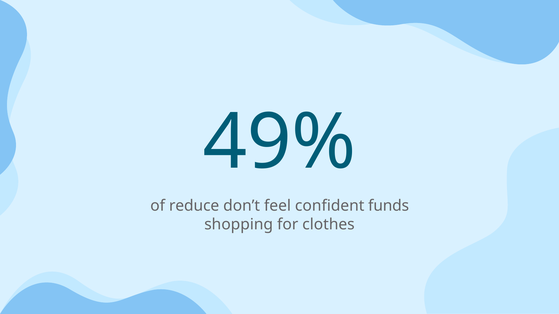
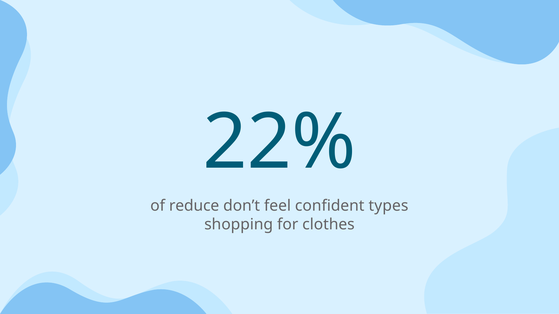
49%: 49% -> 22% (279, 142)
funds: funds -> types (388, 206)
